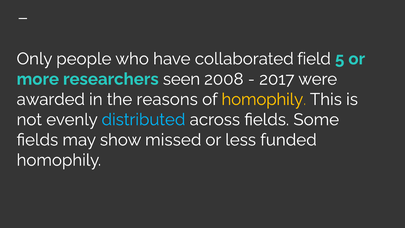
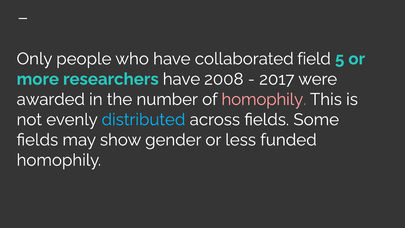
researchers seen: seen -> have (182, 79)
reasons: reasons -> number (167, 99)
homophily colour: yellow -> pink (264, 99)
missed: missed -> gender (173, 140)
